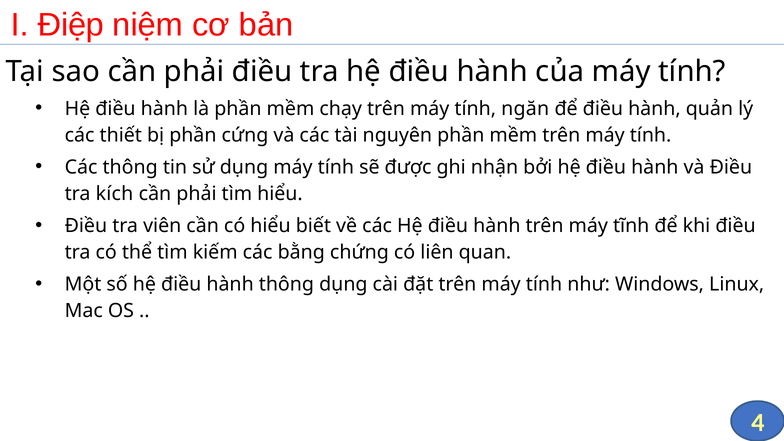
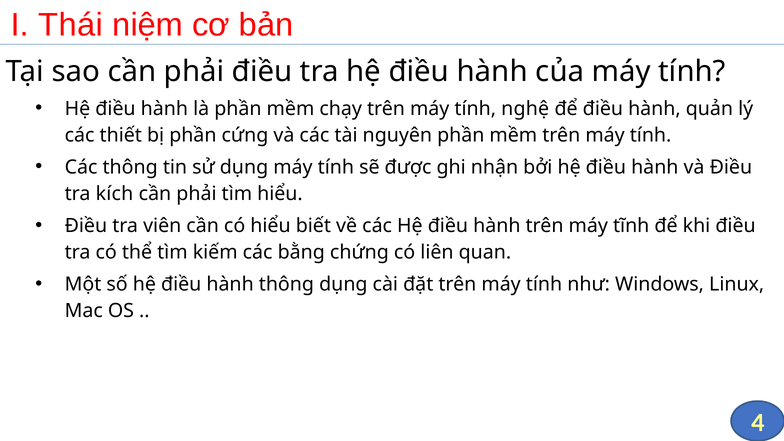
Điệp: Điệp -> Thái (71, 25)
ngăn: ngăn -> nghệ (525, 109)
